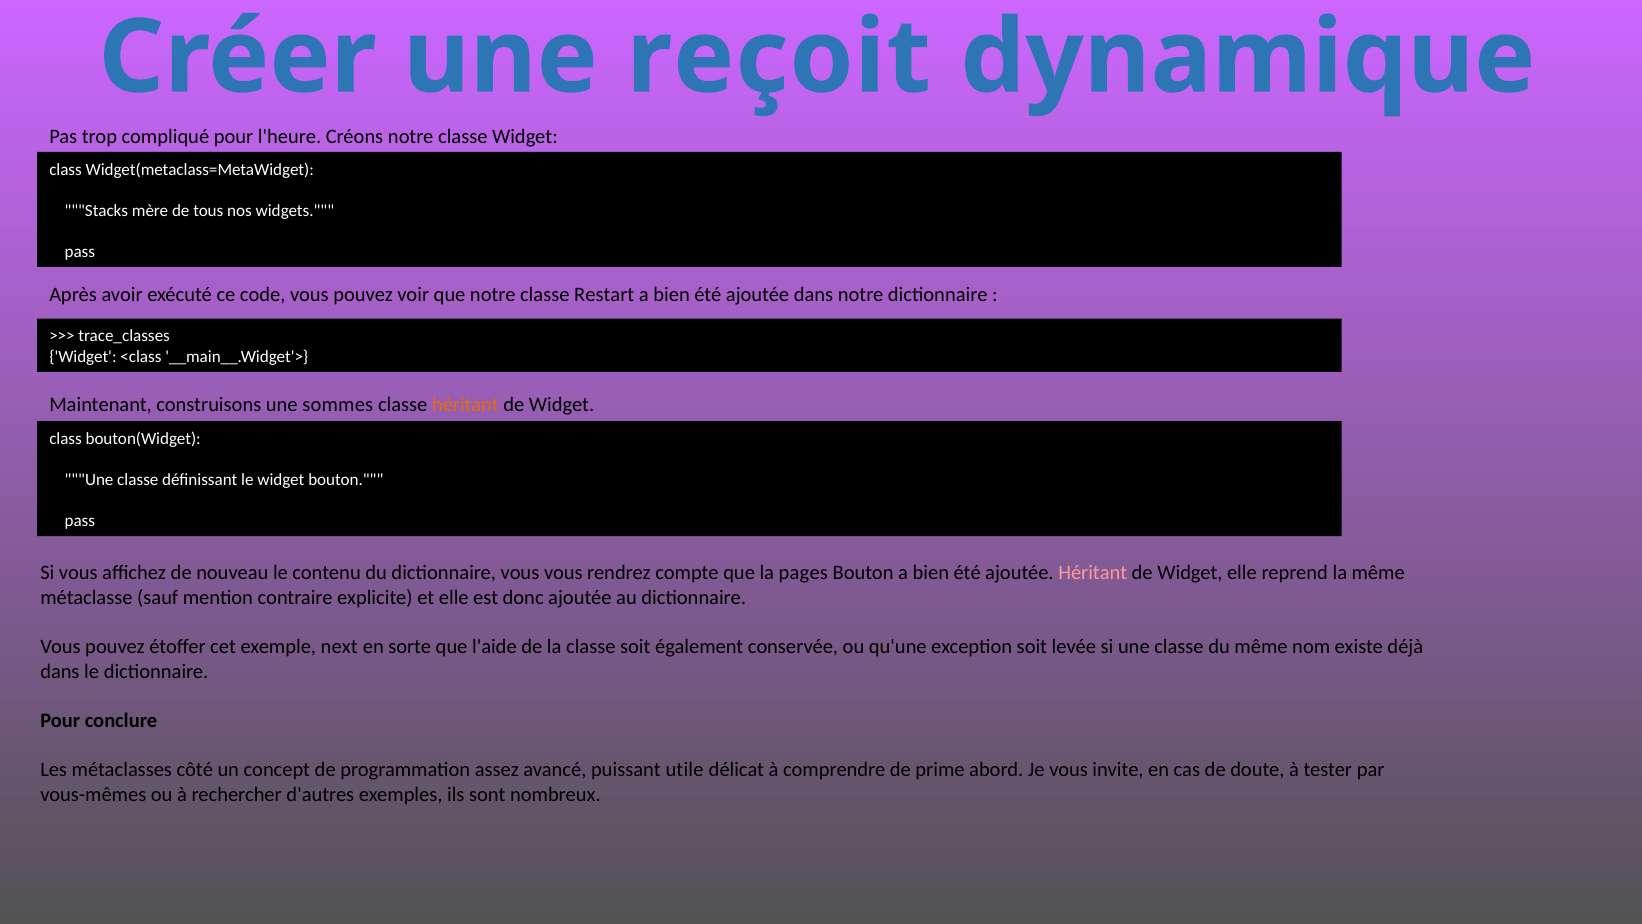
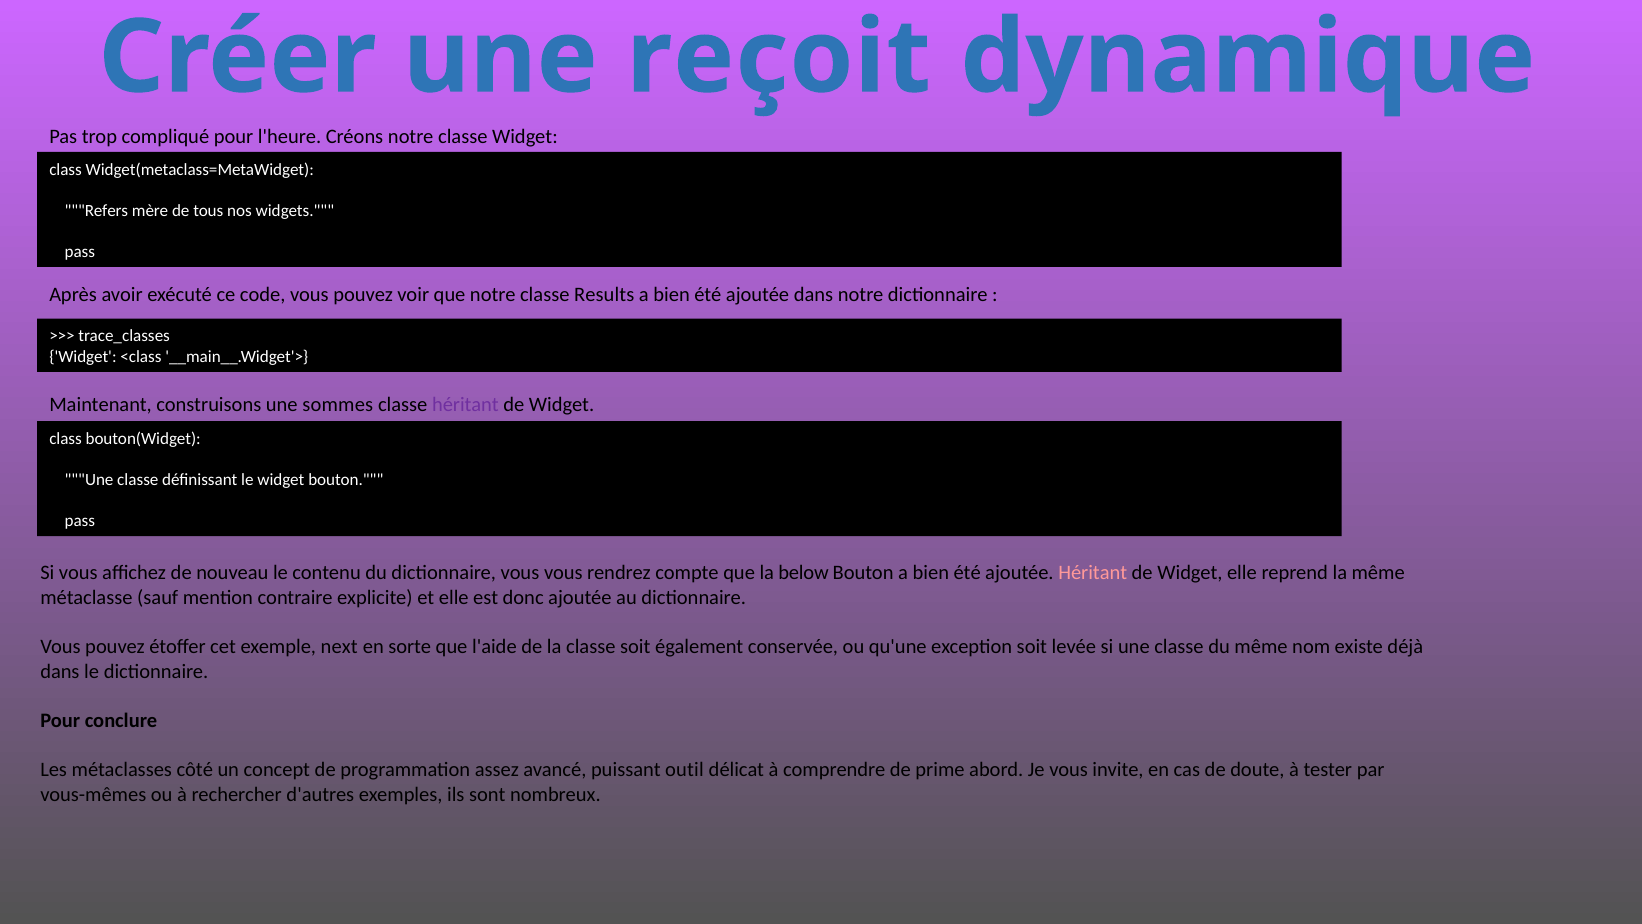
Stacks: Stacks -> Refers (96, 211)
Restart: Restart -> Results (604, 295)
héritant colour: orange -> purple (465, 404)
pages: pages -> below (804, 573)
utile: utile -> outil (685, 770)
